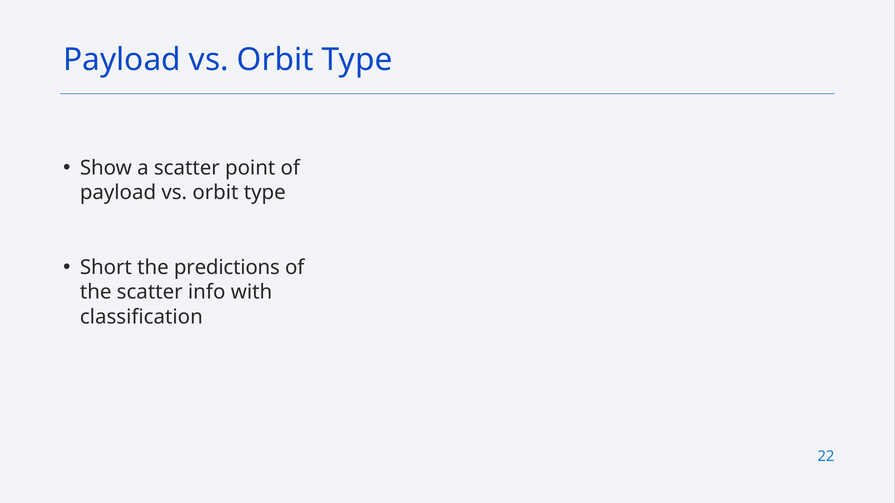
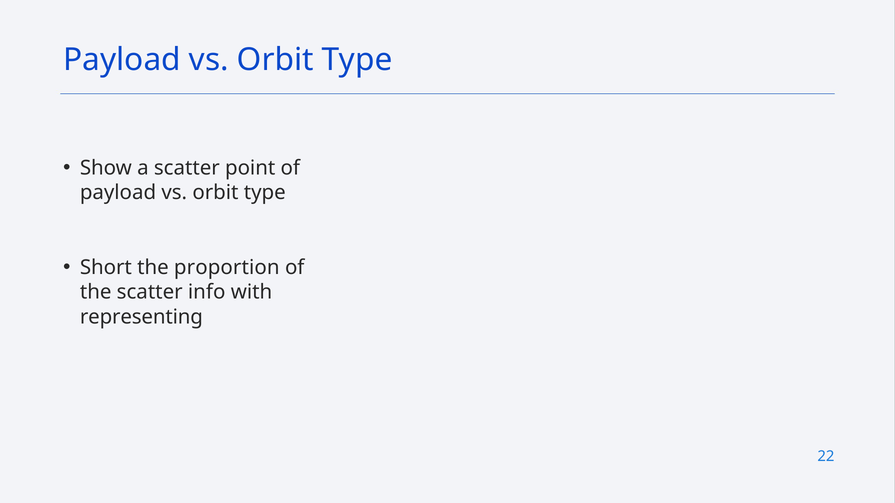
predictions: predictions -> proportion (227, 268)
classification: classification -> representing (141, 317)
